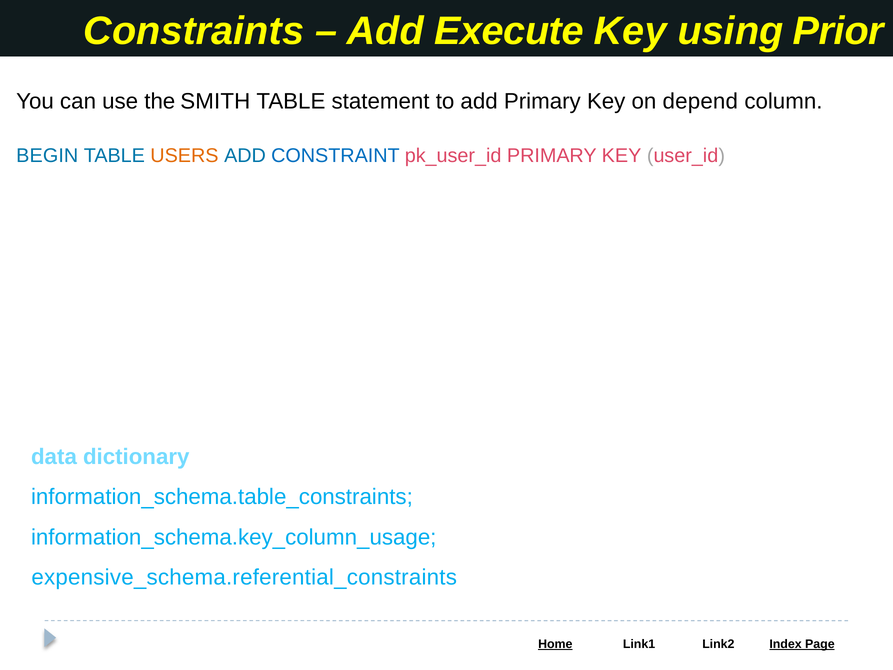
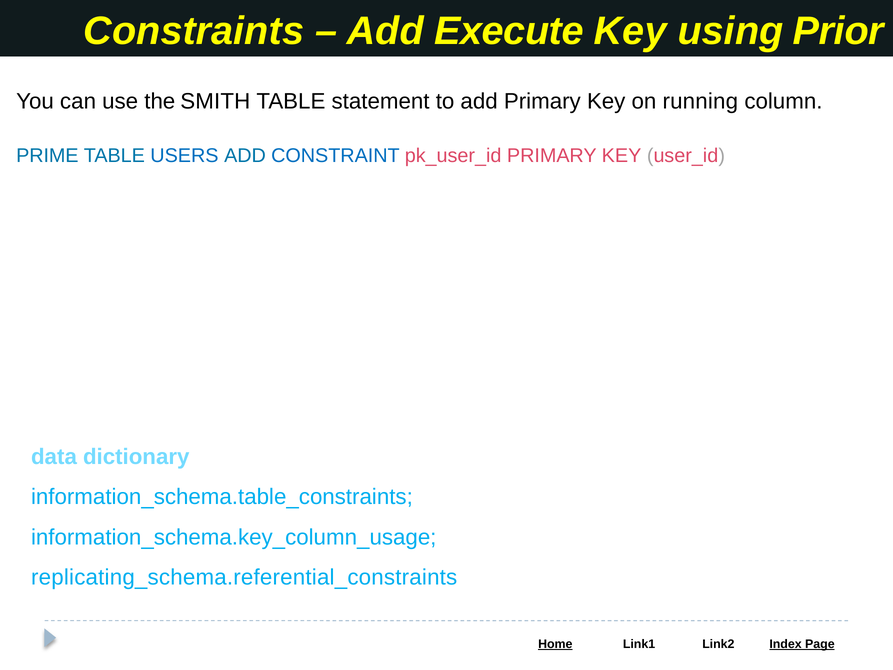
depend: depend -> running (700, 101)
BEGIN: BEGIN -> PRIME (47, 156)
USERS colour: orange -> blue (184, 156)
expensive_schema.referential_constraints: expensive_schema.referential_constraints -> replicating_schema.referential_constraints (244, 577)
